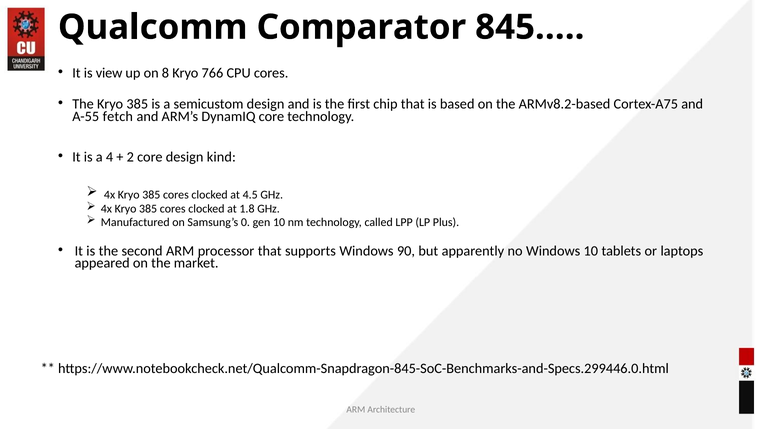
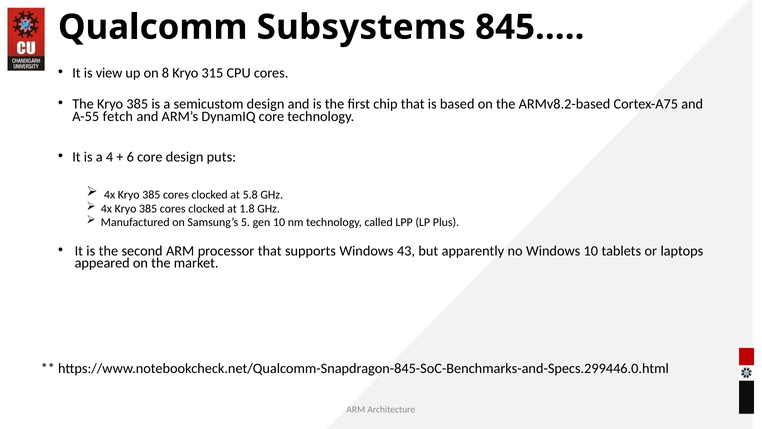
Comparator: Comparator -> Subsystems (361, 27)
766: 766 -> 315 (212, 73)
2: 2 -> 6 (130, 157)
kind: kind -> puts (221, 157)
4.5: 4.5 -> 5.8 (250, 195)
0: 0 -> 5 (245, 222)
90: 90 -> 43 (406, 251)
